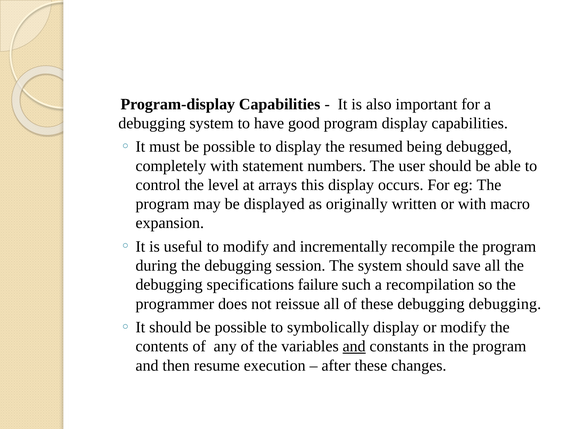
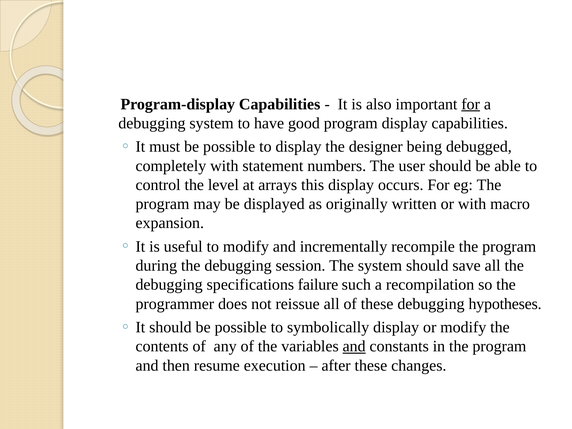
for underline: none -> present (471, 104)
resumed: resumed -> designer (376, 147)
debugging debugging: debugging -> hypotheses (505, 304)
